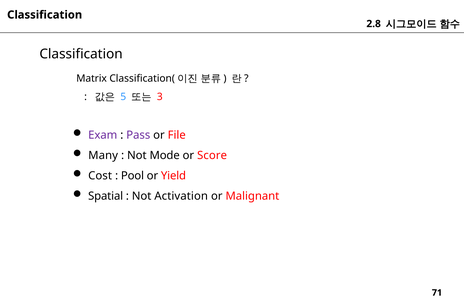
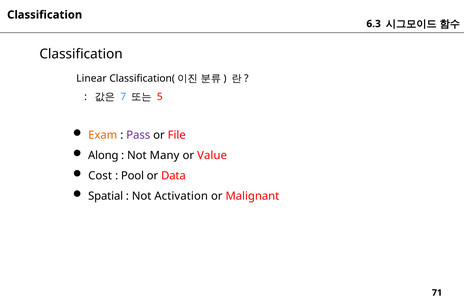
2.8: 2.8 -> 6.3 (374, 24)
Matrix: Matrix -> Linear (91, 78)
5: 5 -> 7 (123, 97)
3: 3 -> 5 (160, 97)
Exam colour: purple -> orange (103, 135)
Many: Many -> Along (103, 155)
Mode: Mode -> Many (165, 155)
Score: Score -> Value (212, 155)
Yield: Yield -> Data (173, 176)
